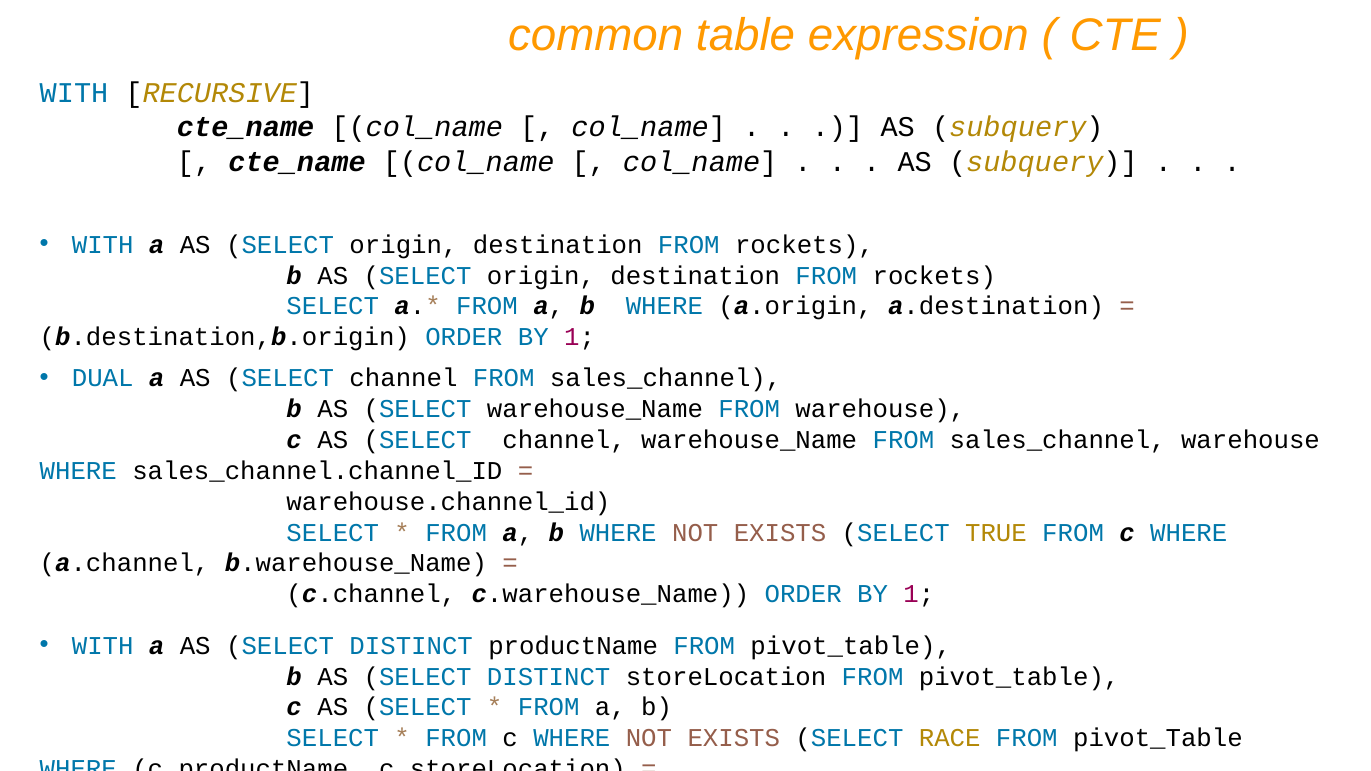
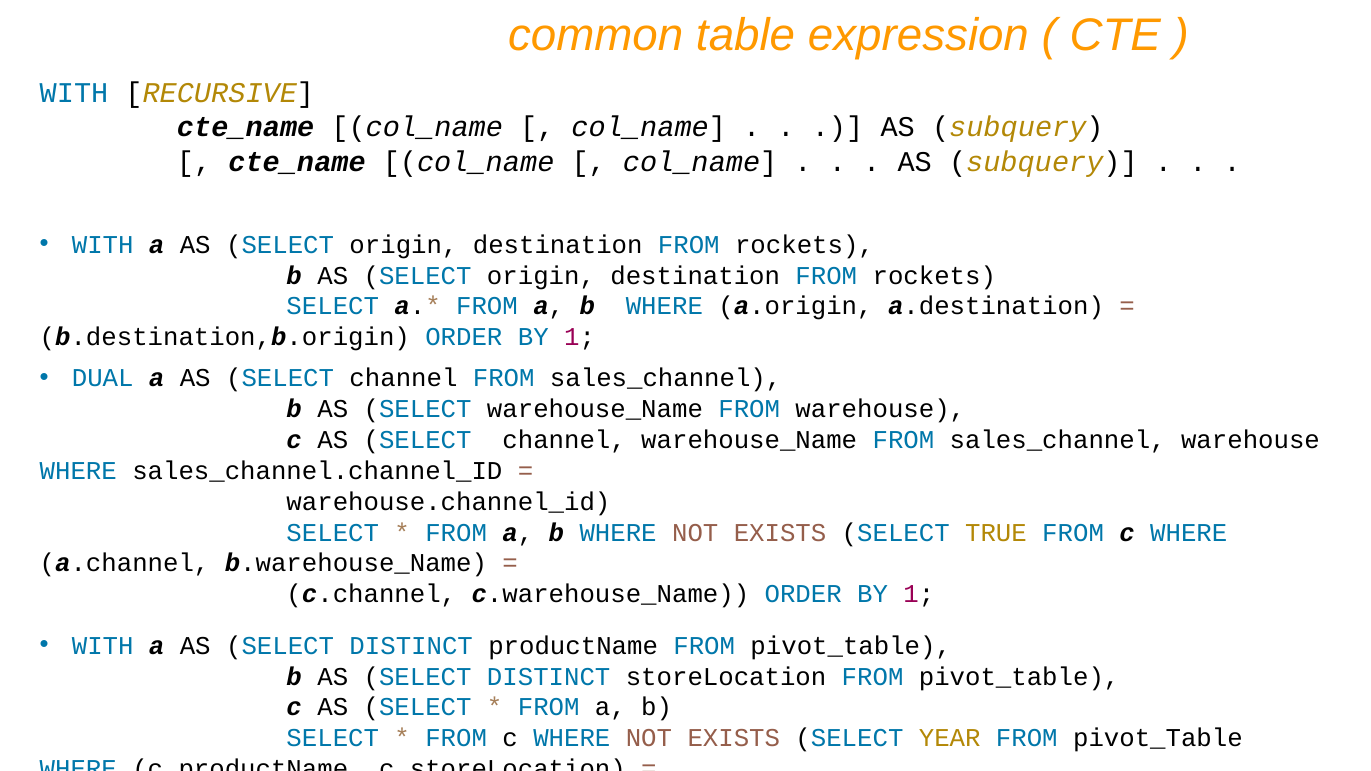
RACE: RACE -> YEAR (950, 738)
